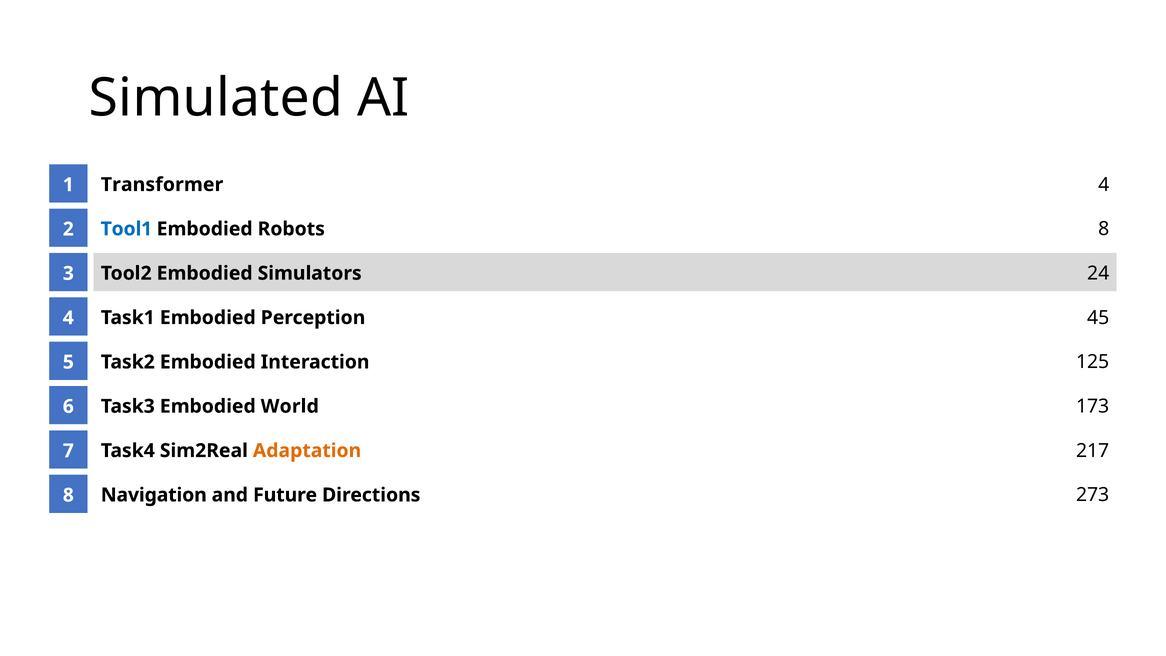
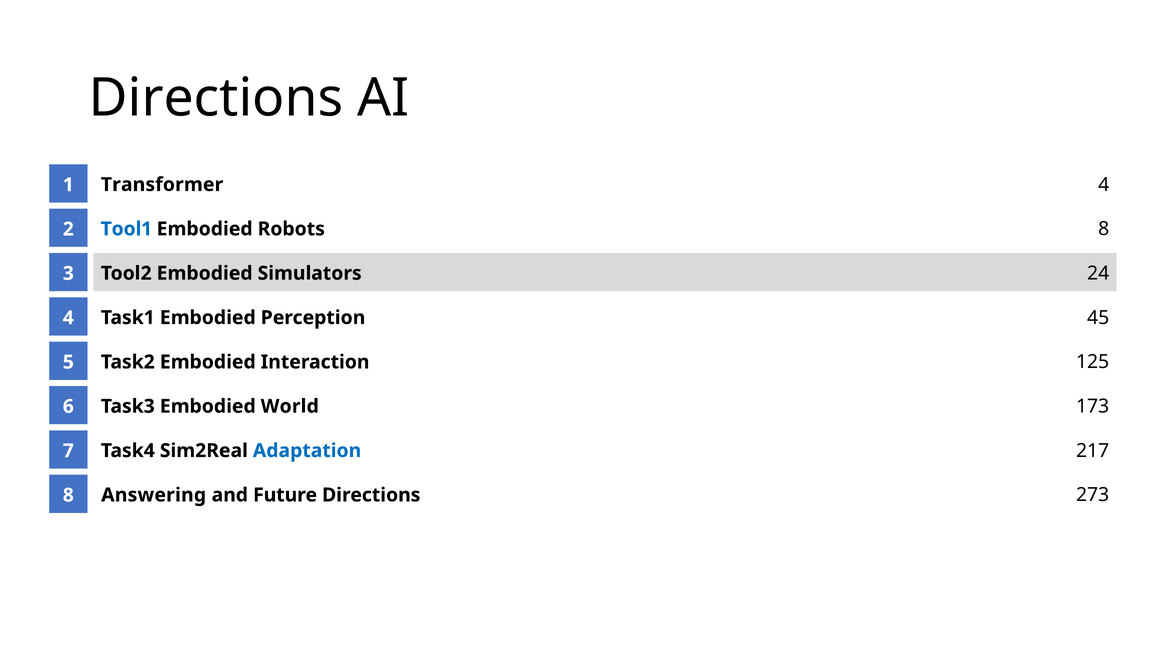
Simulated: Simulated -> Directions (216, 98)
Adaptation colour: orange -> blue (307, 451)
Navigation: Navigation -> Answering (154, 495)
